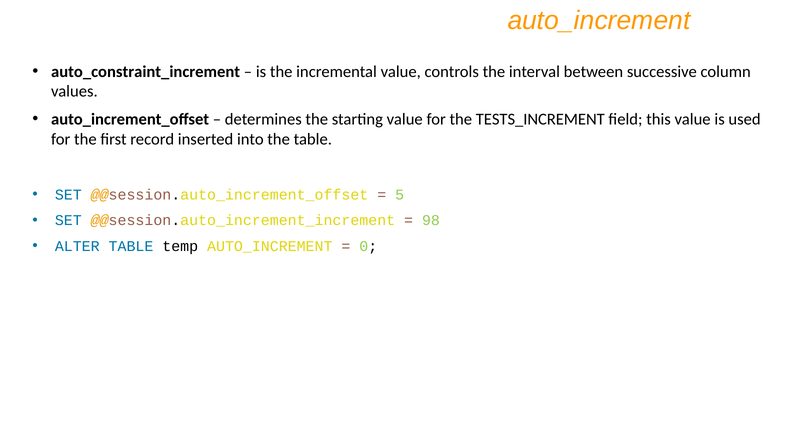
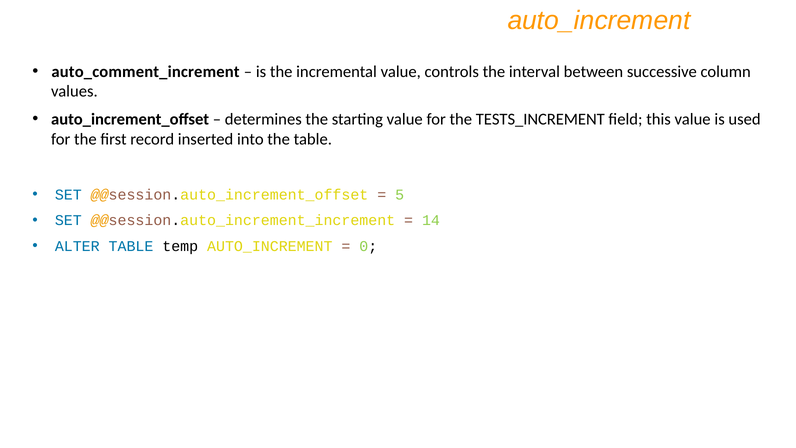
auto_constraint_increment: auto_constraint_increment -> auto_comment_increment (146, 72)
98: 98 -> 14 (431, 220)
